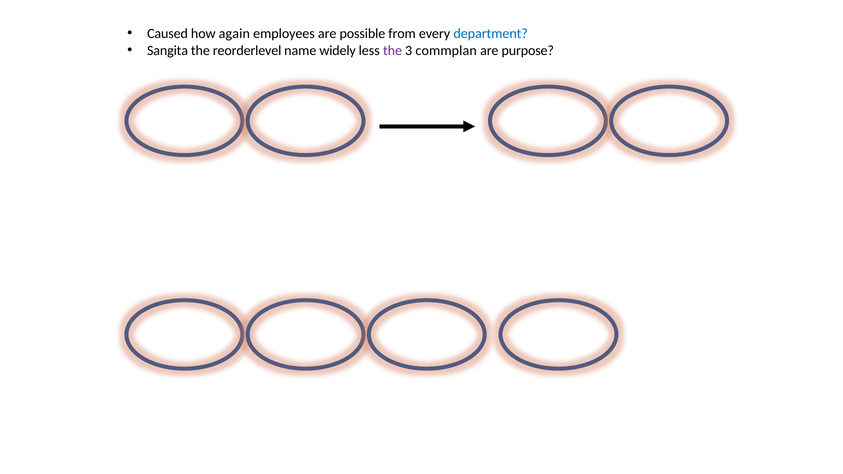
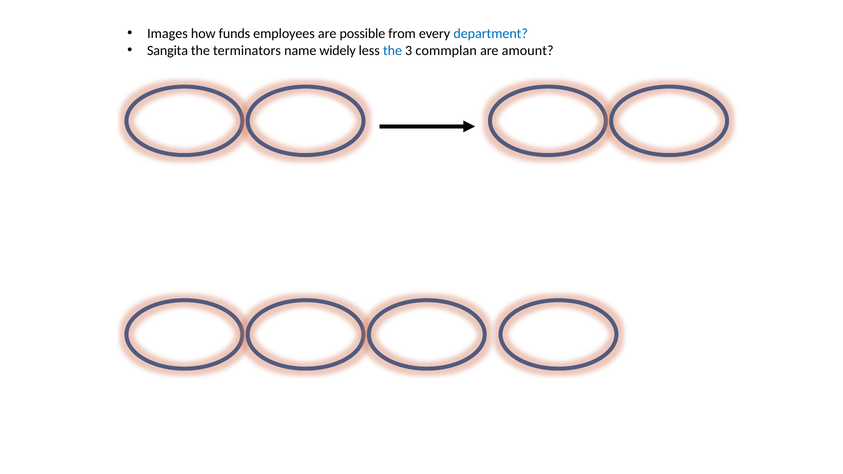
Caused: Caused -> Images (167, 34)
again: again -> funds (234, 34)
reorderlevel: reorderlevel -> terminators (247, 50)
the colour: purple -> blue (393, 50)
purpose: purpose -> amount (528, 50)
